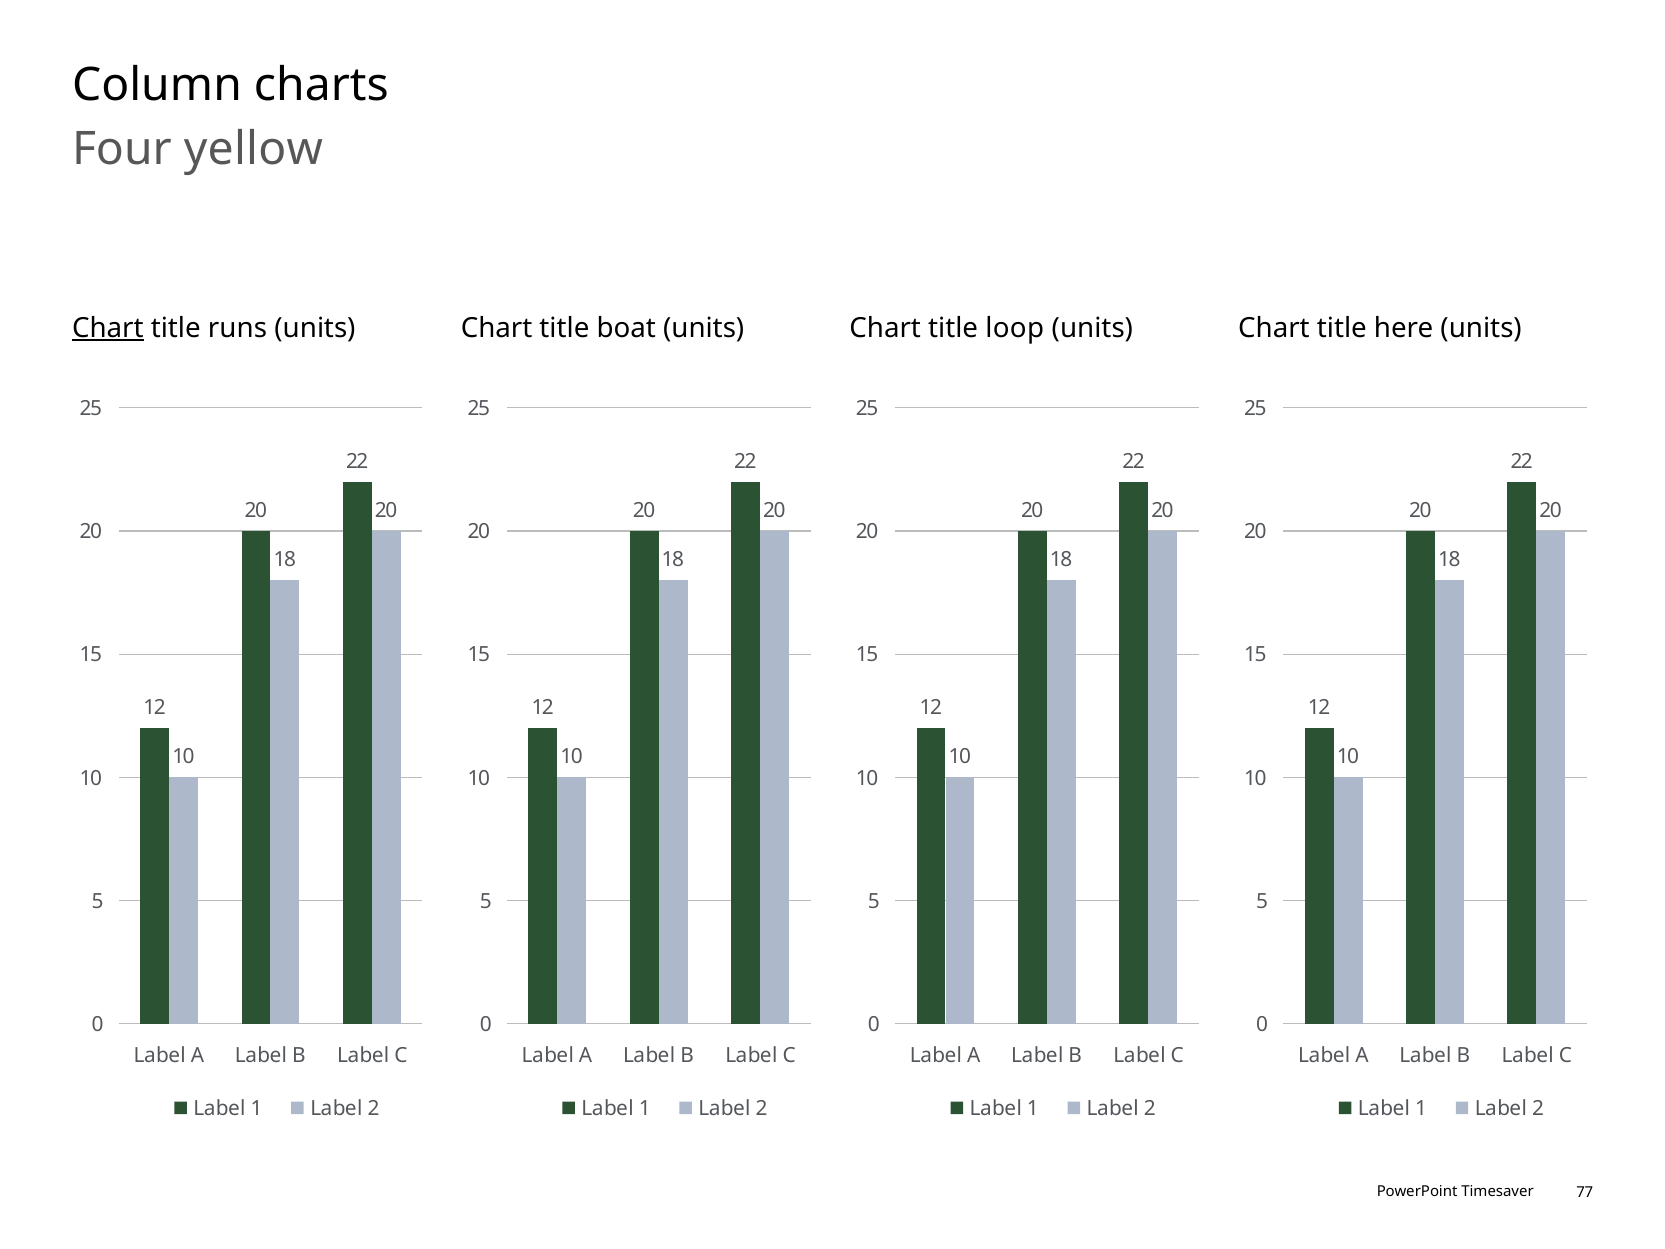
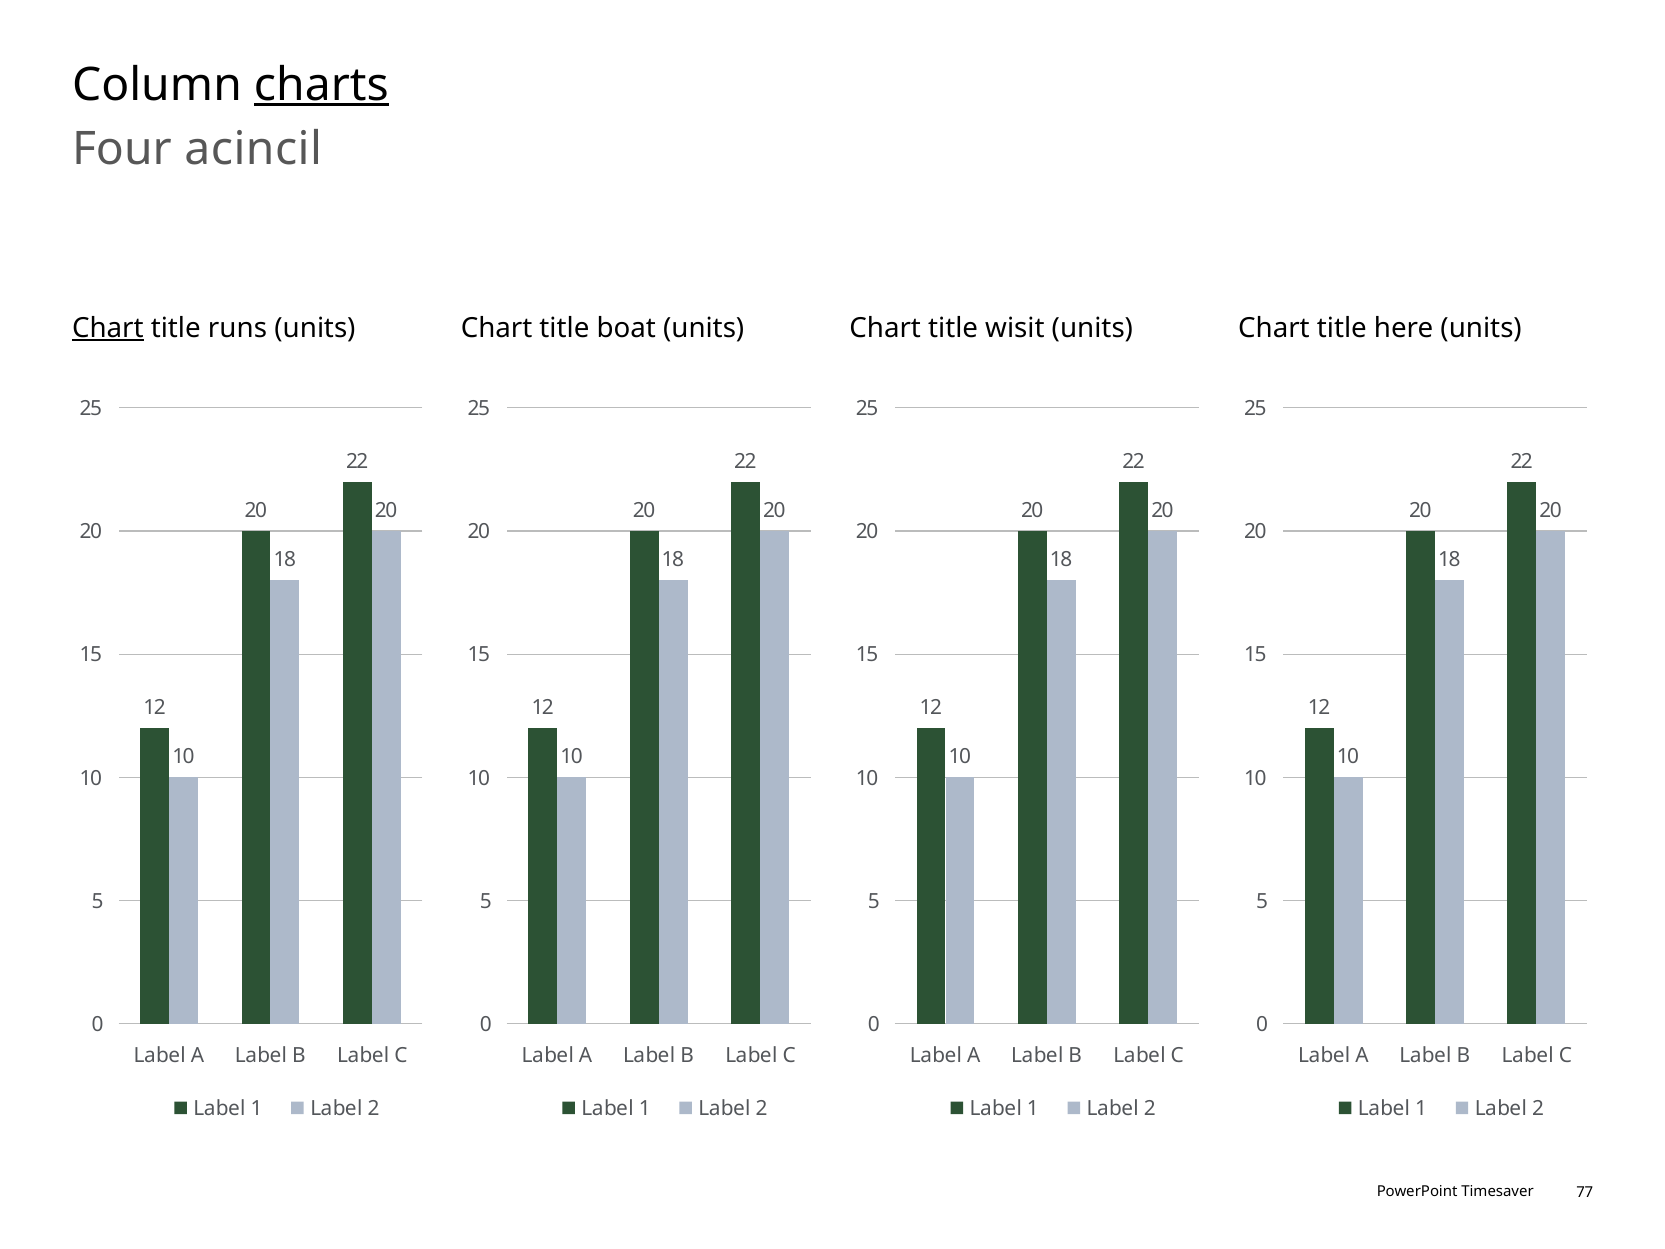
charts underline: none -> present (321, 85)
yellow: yellow -> acincil (253, 150)
loop: loop -> wisit (1015, 328)
